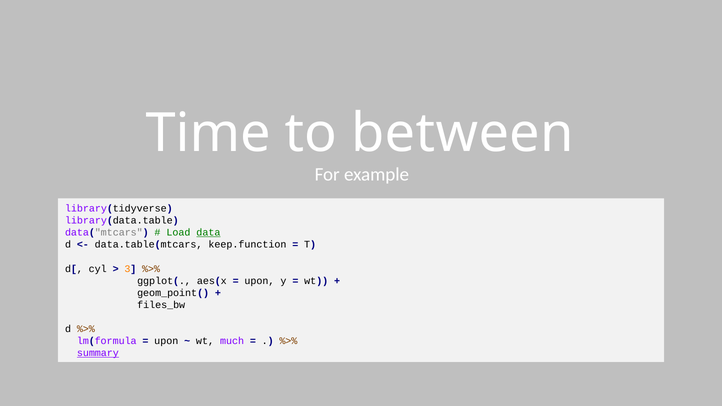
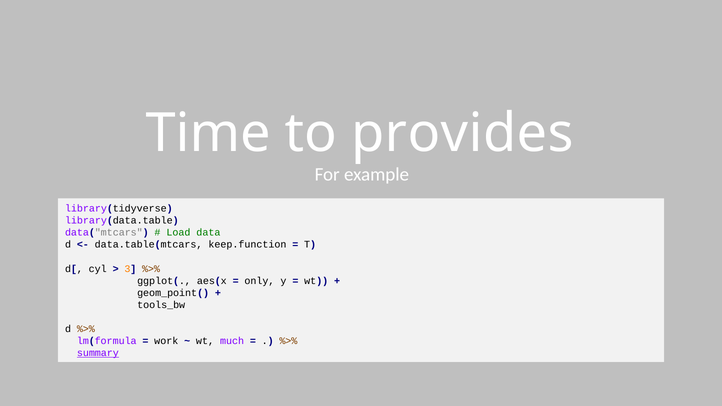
between: between -> provides (462, 134)
data underline: present -> none (208, 233)
upon: upon -> only (259, 281)
files_bw: files_bw -> tools_bw (161, 305)
upon: upon -> work (166, 341)
